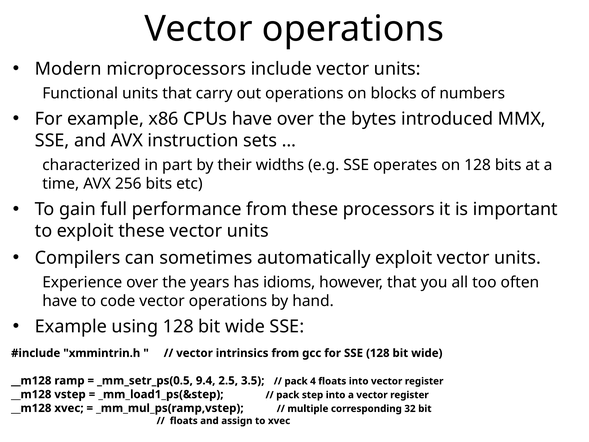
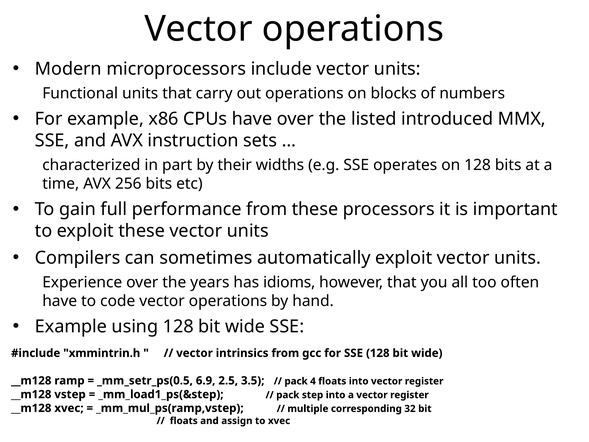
bytes: bytes -> listed (374, 119)
9.4: 9.4 -> 6.9 (206, 380)
